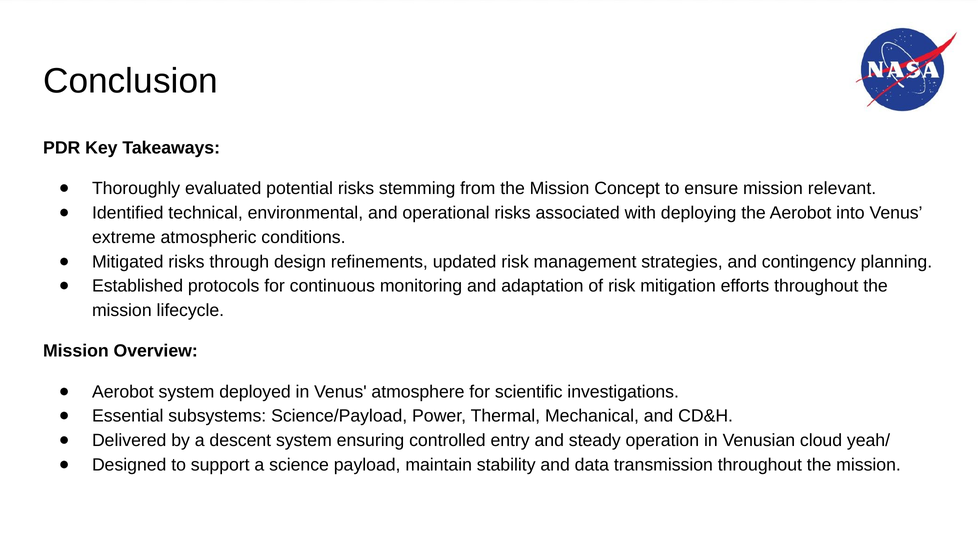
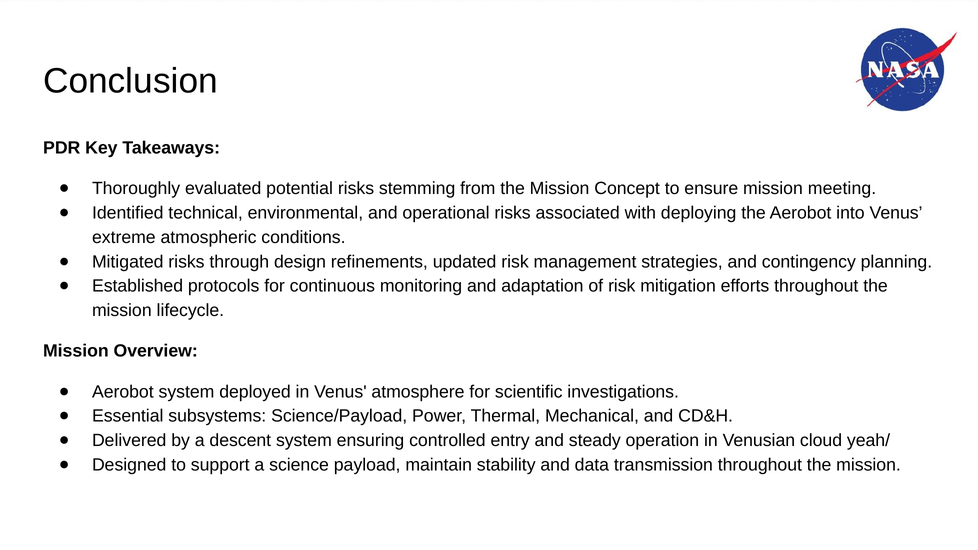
relevant: relevant -> meeting (842, 189)
